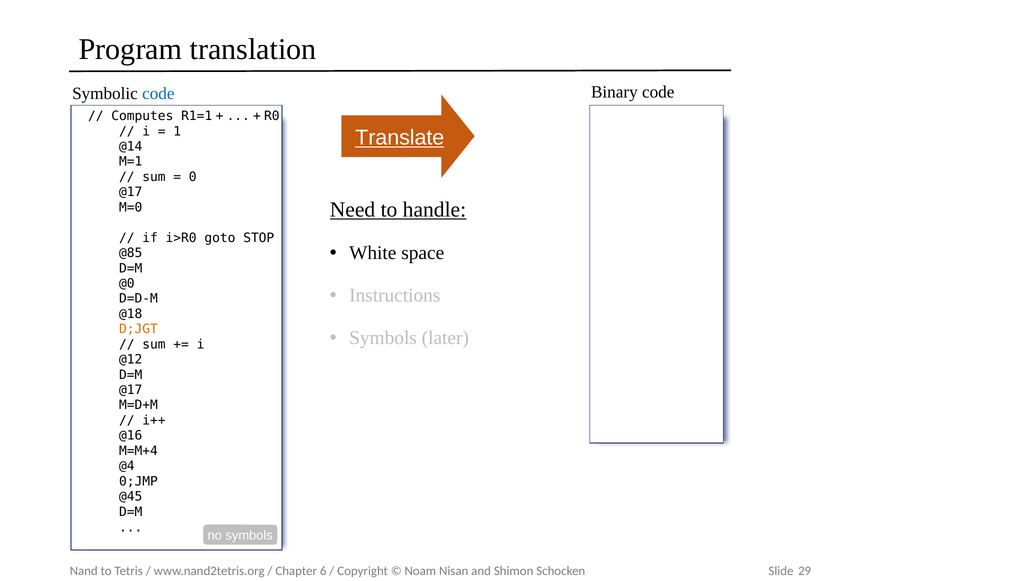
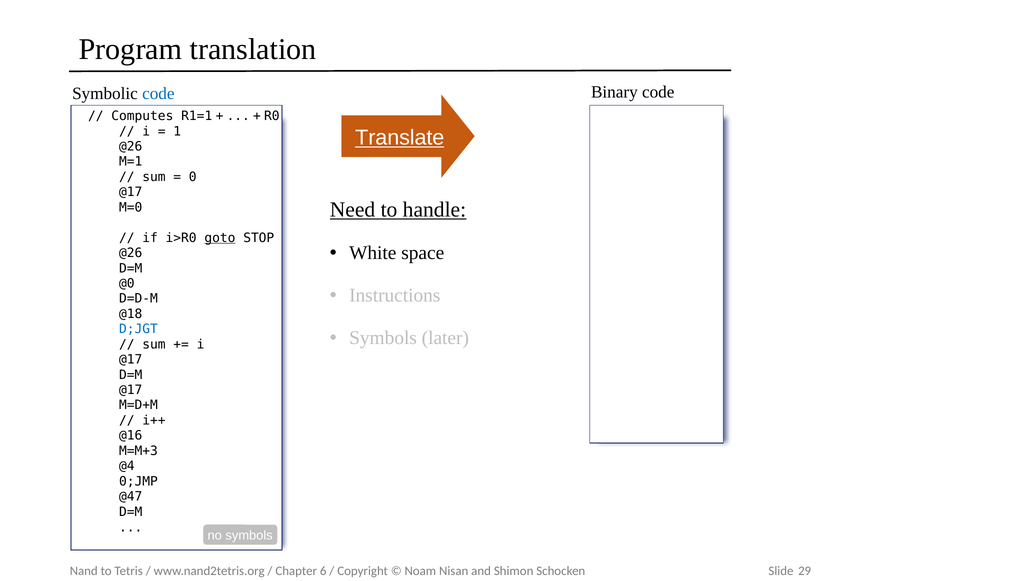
@14: @14 -> @26 (131, 147)
goto underline: none -> present (220, 238)
@85: @85 -> @26 (131, 253)
D;JGT colour: orange -> blue (138, 329)
@12: @12 -> @17 (131, 360)
M=M+4: M=M+4 -> M=M+3 (138, 451)
@45: @45 -> @47 (131, 497)
